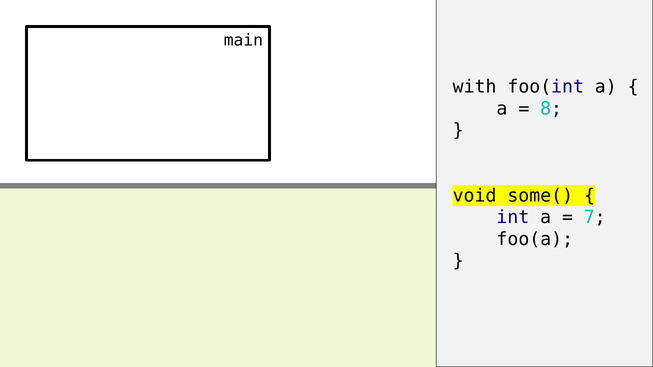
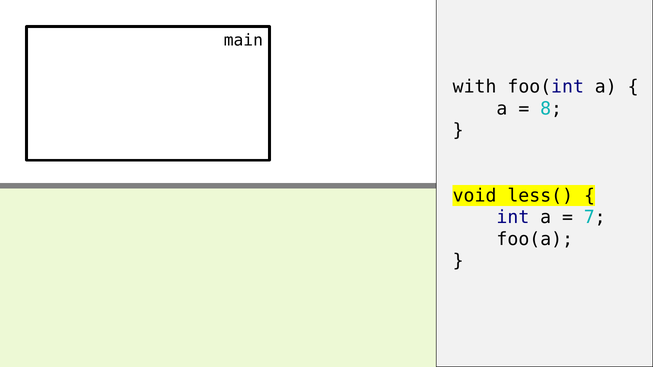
some(: some( -> less( (540, 196)
